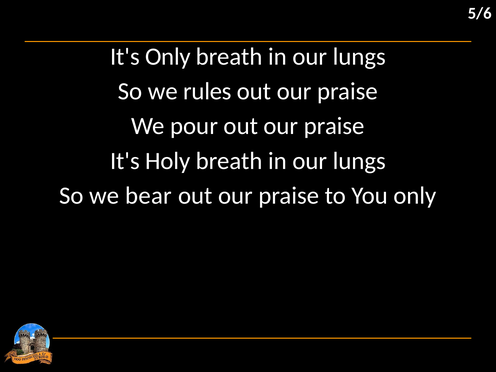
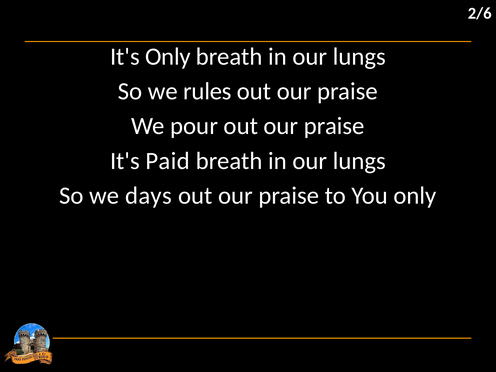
5/6: 5/6 -> 2/6 (480, 14)
Holy: Holy -> Paid (168, 161)
bear: bear -> days (149, 196)
